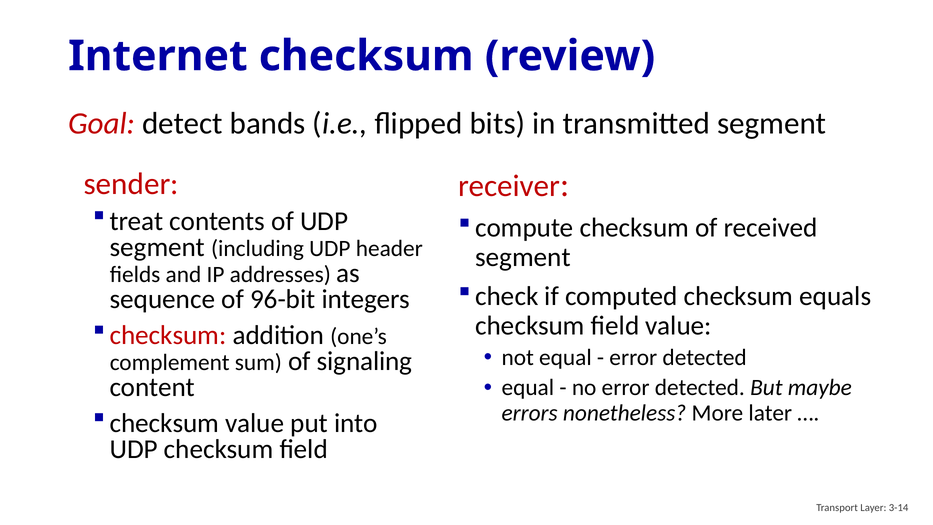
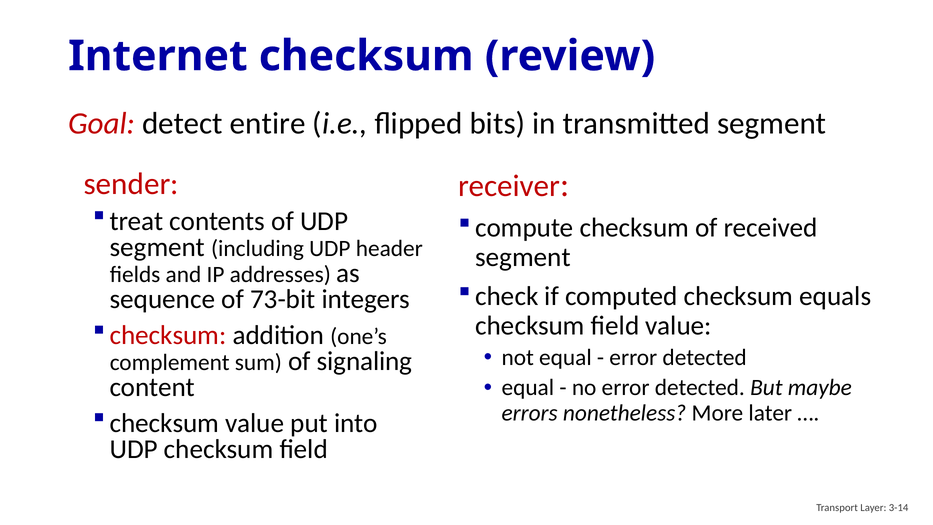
bands: bands -> entire (268, 123)
96-bit: 96-bit -> 73-bit (283, 299)
